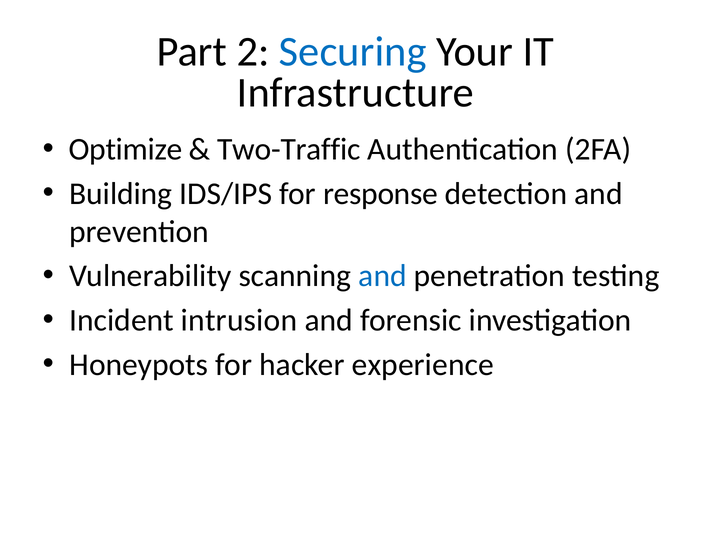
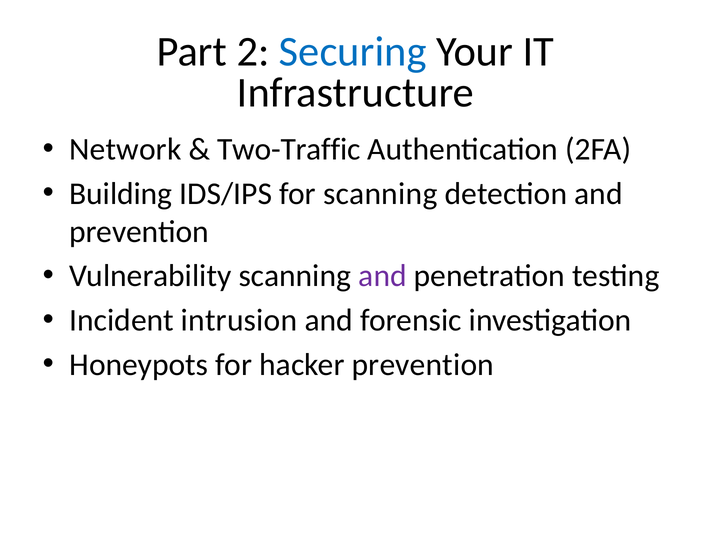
Optimize: Optimize -> Network (125, 149)
for response: response -> scanning (380, 193)
and colour: blue -> purple (383, 276)
hacker experience: experience -> prevention (423, 364)
